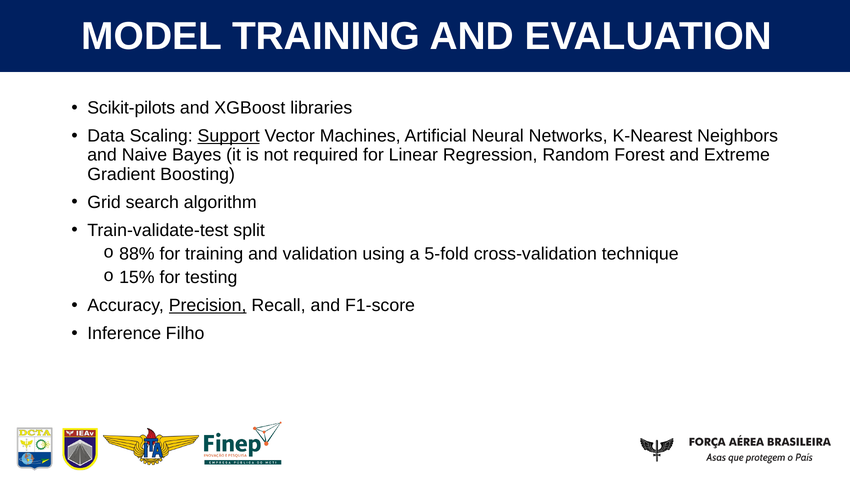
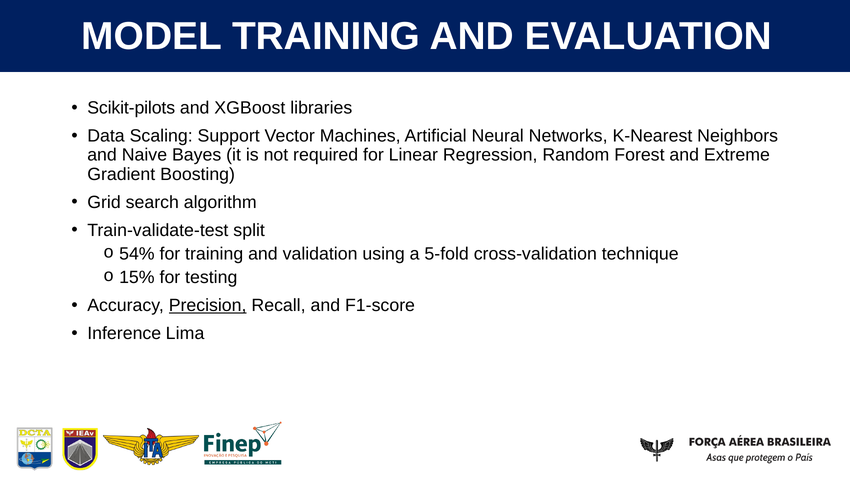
Support underline: present -> none (229, 136)
88%: 88% -> 54% (137, 254)
Filho: Filho -> Lima (185, 333)
